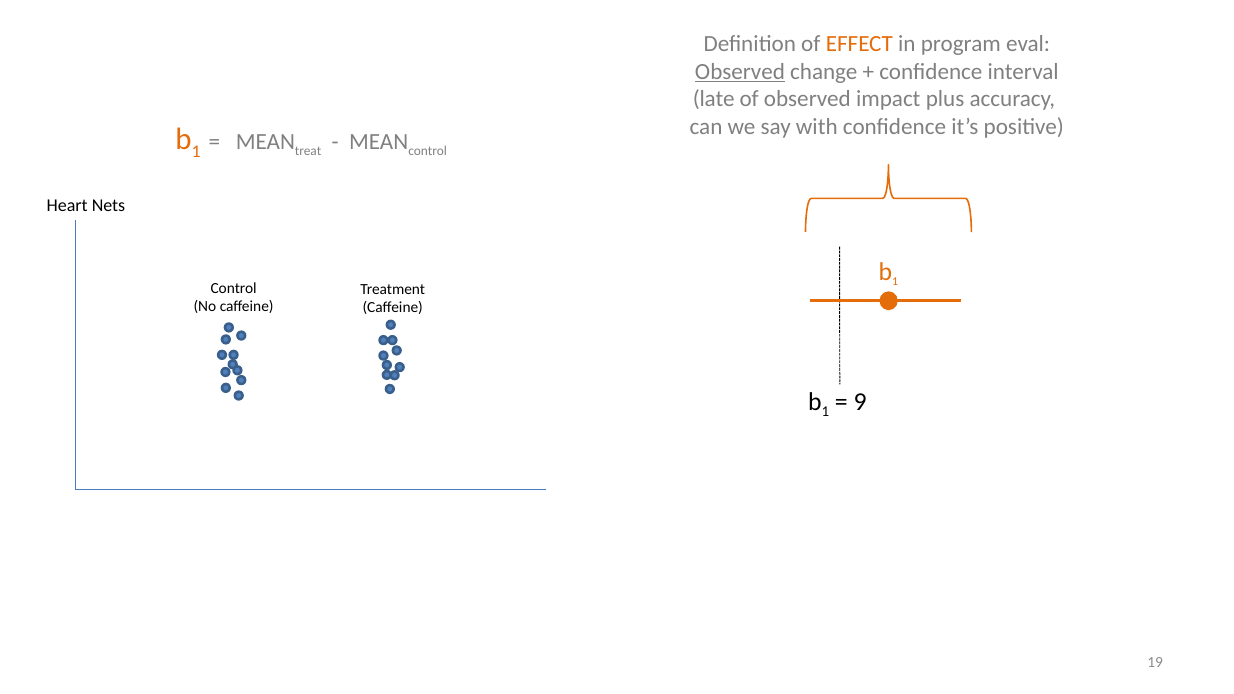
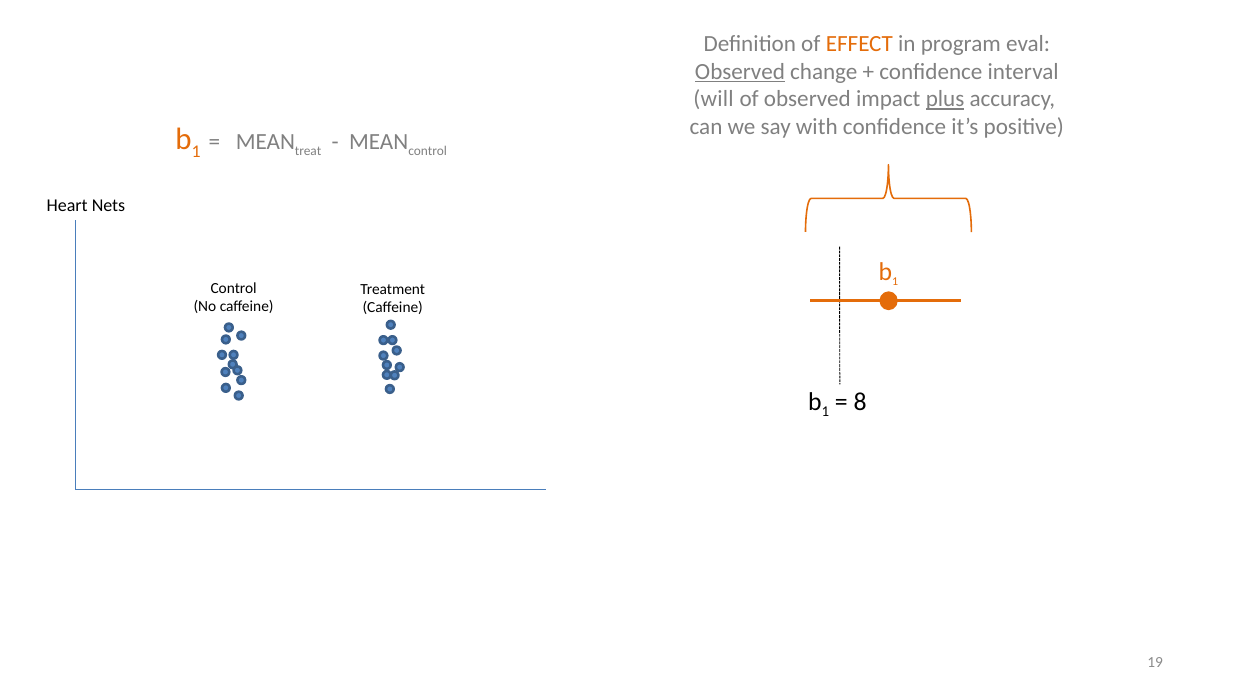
late: late -> will (713, 99)
plus underline: none -> present (945, 99)
9: 9 -> 8 (860, 402)
